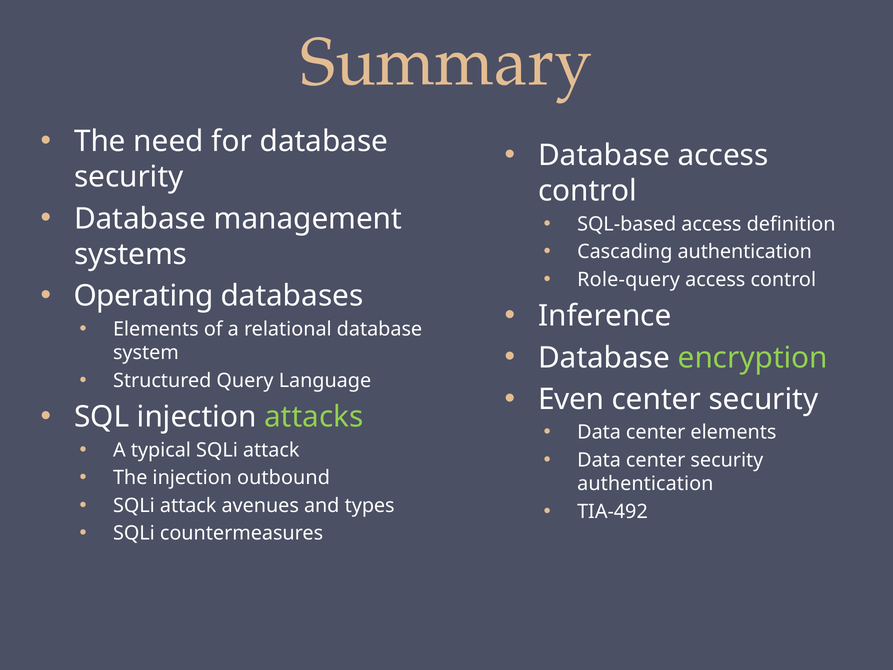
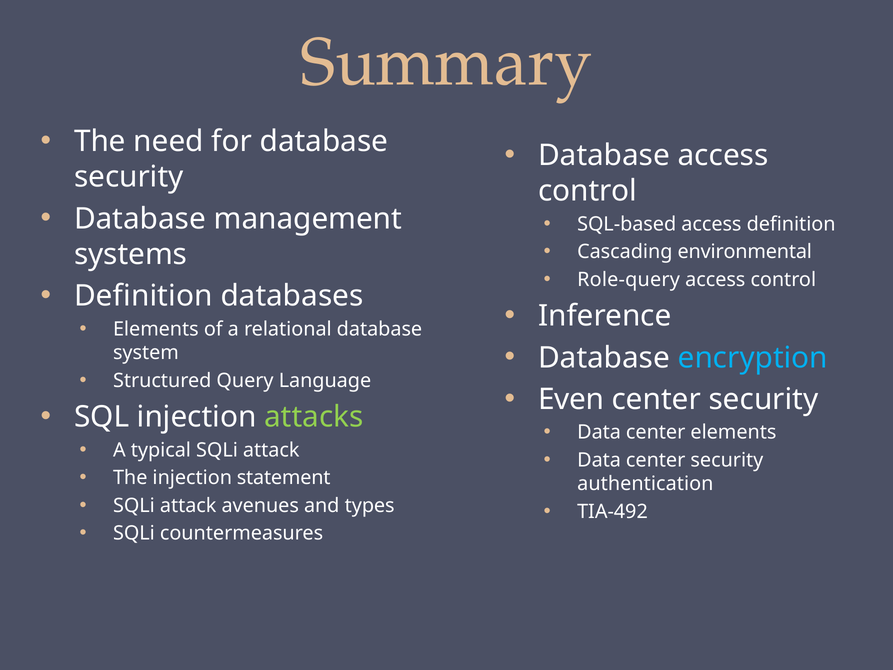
Cascading authentication: authentication -> environmental (745, 252)
Operating: Operating -> Definition (143, 296)
encryption colour: light green -> light blue (753, 358)
outbound: outbound -> statement (284, 478)
